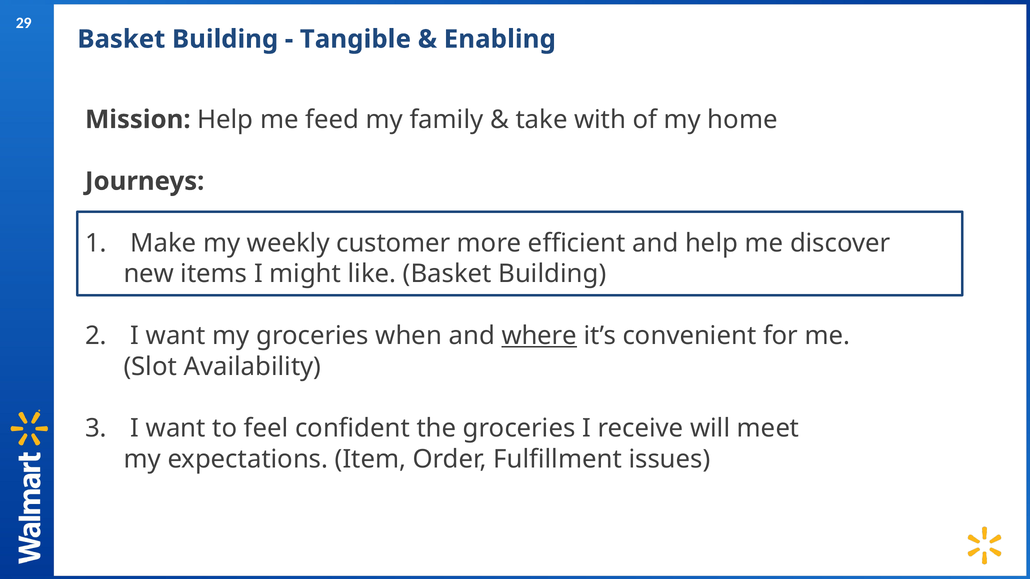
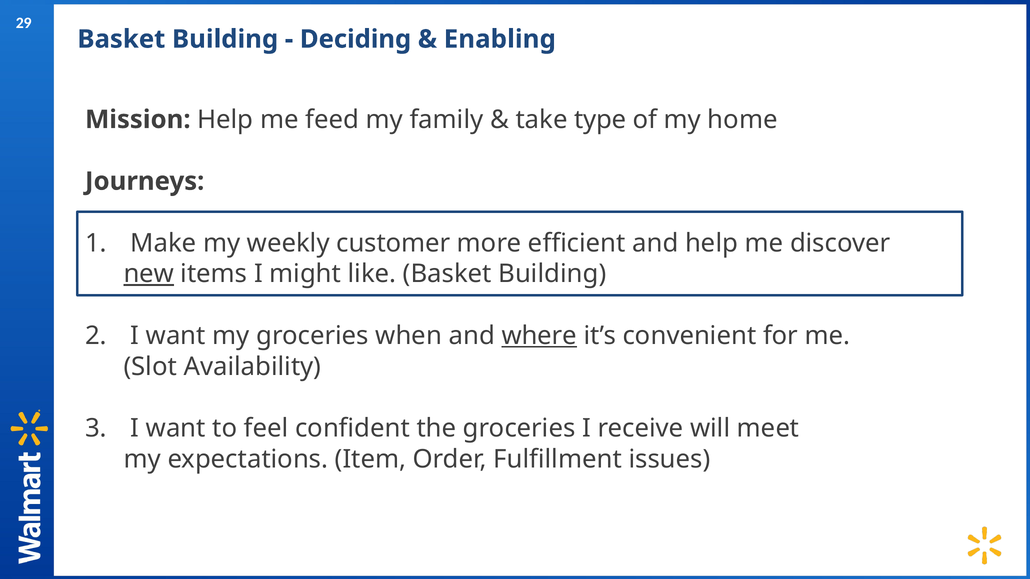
Tangible: Tangible -> Deciding (356, 39)
with: with -> type (600, 120)
new underline: none -> present (149, 274)
